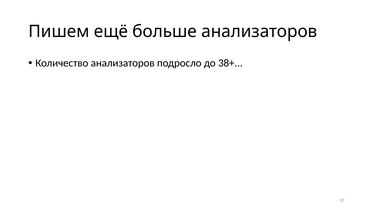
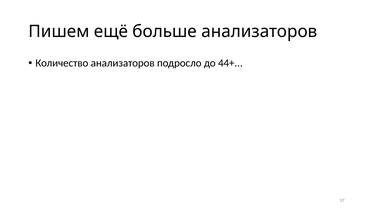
38+: 38+ -> 44+ (230, 63)
